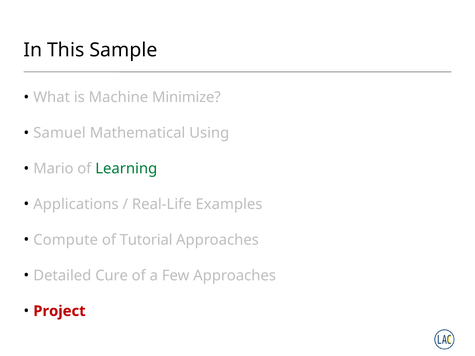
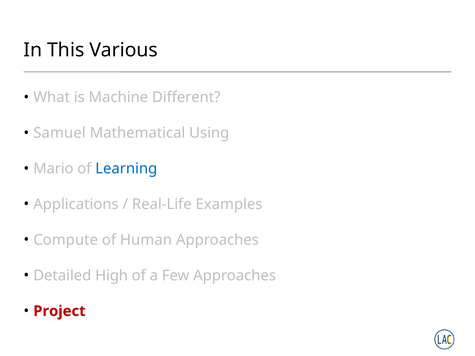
Sample: Sample -> Various (124, 50)
Minimize: Minimize -> Different (186, 97)
Learning colour: green -> blue (126, 169)
Tutorial: Tutorial -> Human (146, 240)
Cure: Cure -> High (112, 276)
